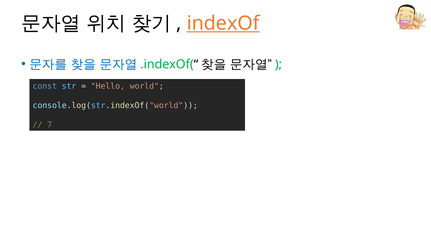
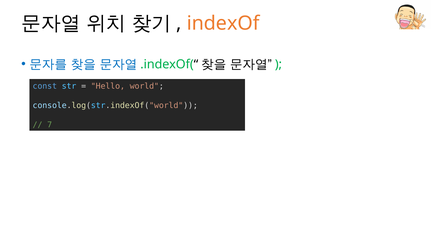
indexOf underline: present -> none (223, 23)
